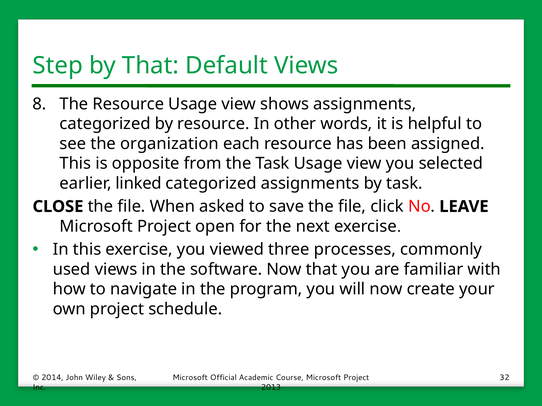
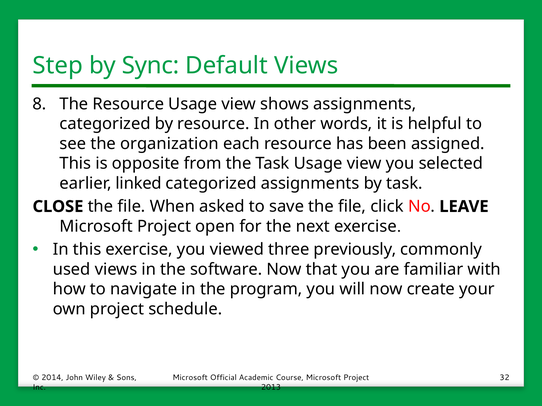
by That: That -> Sync (151, 66)
processes: processes -> previously (355, 250)
